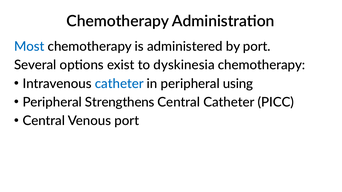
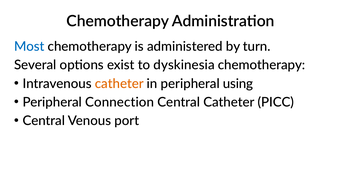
by port: port -> turn (257, 47)
catheter colour: blue -> orange (119, 84)
Strengthens: Strengthens -> Connection (120, 102)
